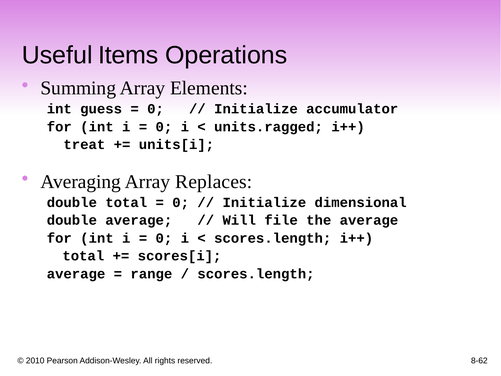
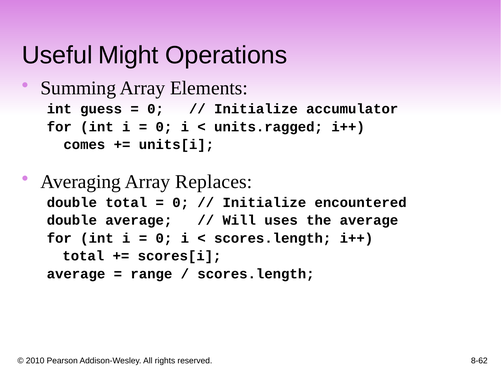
Items: Items -> Might (128, 55)
treat: treat -> comes (84, 145)
dimensional: dimensional -> encountered (361, 202)
file: file -> uses (281, 220)
